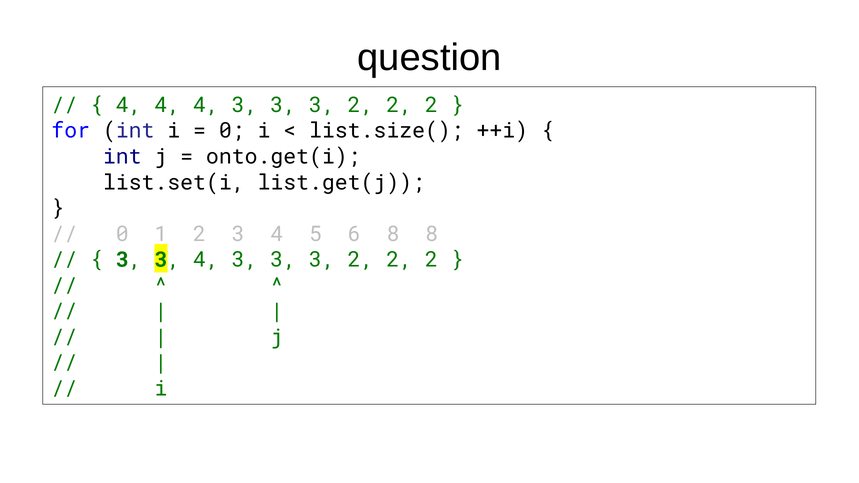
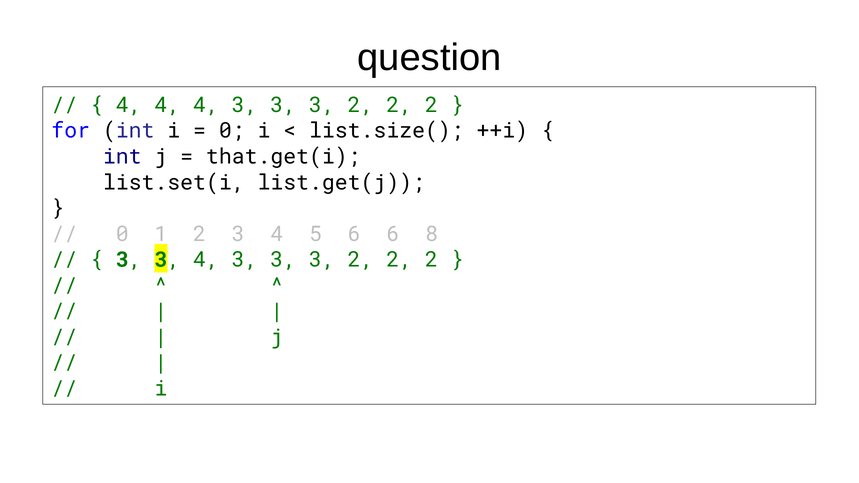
onto.get(i: onto.get(i -> that.get(i (283, 157)
6 8: 8 -> 6 (393, 234)
